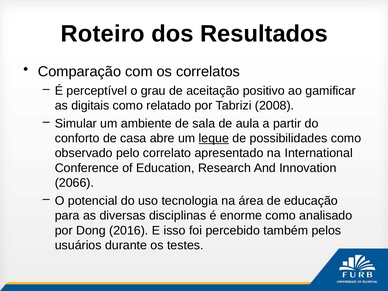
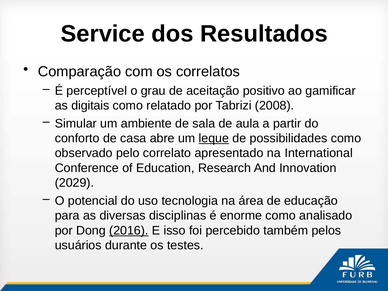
Roteiro: Roteiro -> Service (103, 34)
2066: 2066 -> 2029 (74, 183)
2016 underline: none -> present (129, 230)
